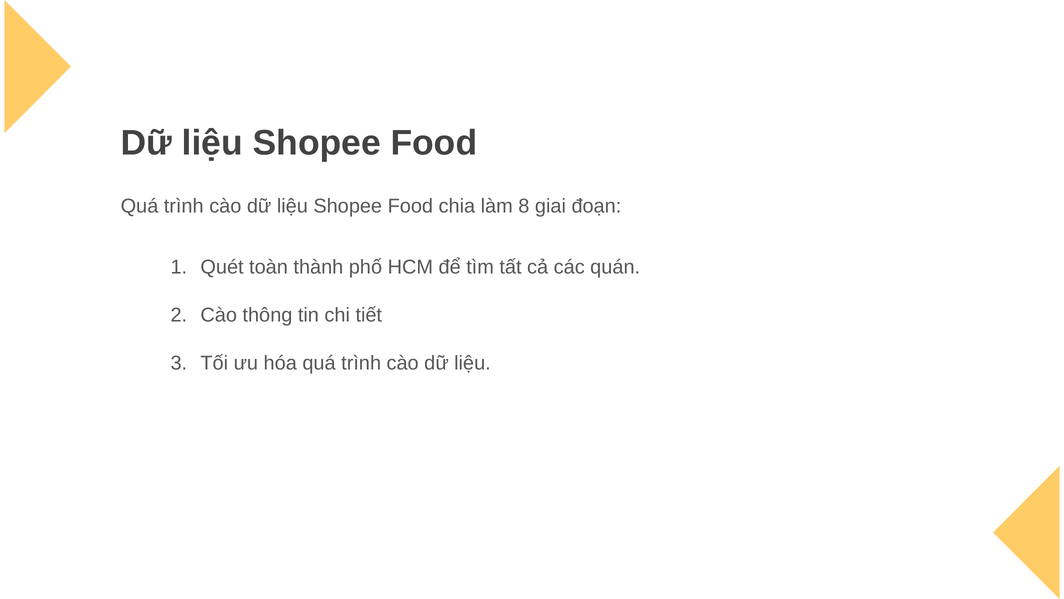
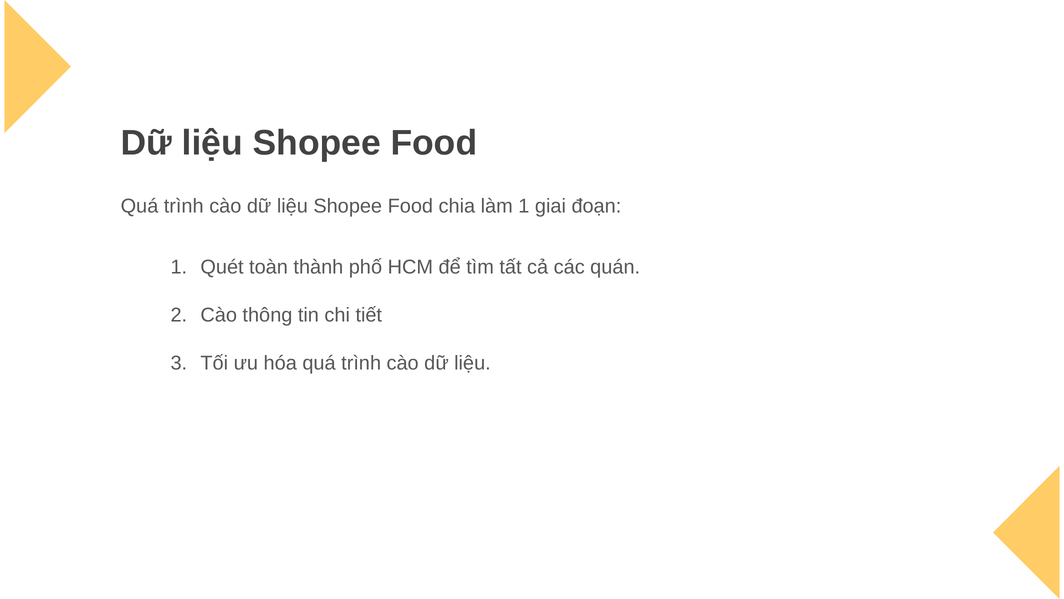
làm 8: 8 -> 1 (524, 206)
